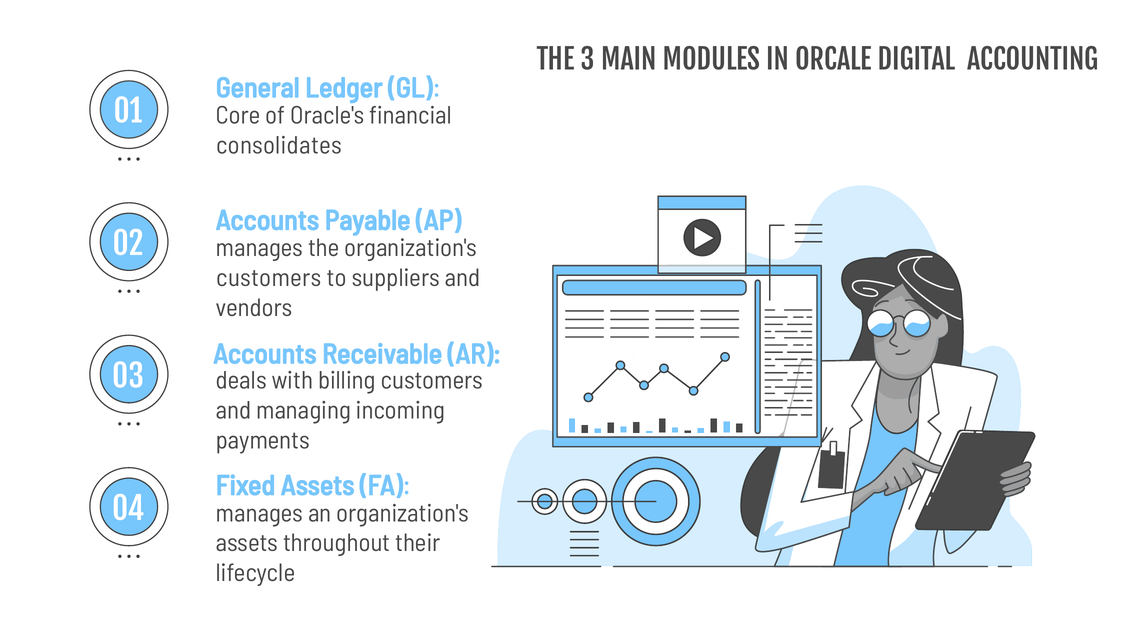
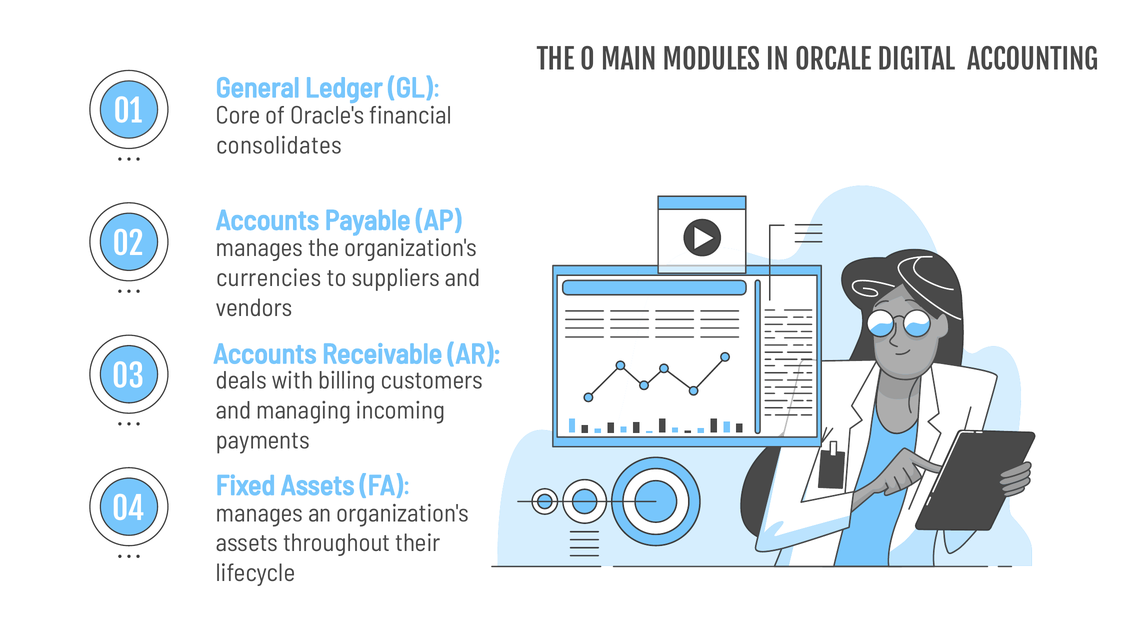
3: 3 -> 0 (588, 61)
customers: customers -> currencies (269, 278)
